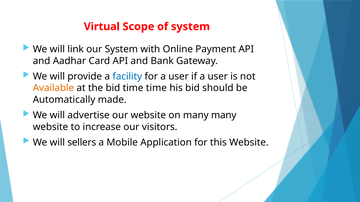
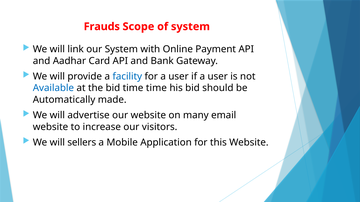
Virtual: Virtual -> Frauds (102, 27)
Available colour: orange -> blue (53, 88)
many many: many -> email (224, 115)
